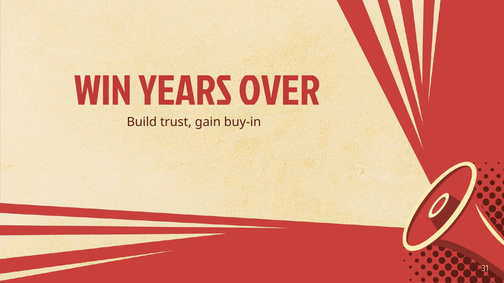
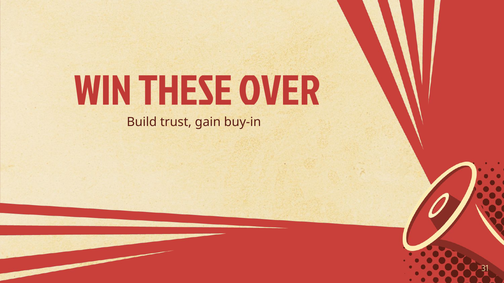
YEARS: YEARS -> THESE (185, 91)
